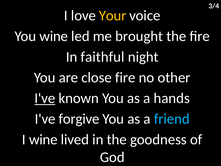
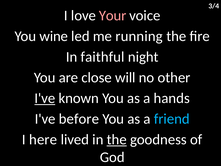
Your colour: yellow -> pink (113, 16)
brought: brought -> running (139, 36)
close fire: fire -> will (125, 77)
forgive: forgive -> before (79, 119)
I wine: wine -> here (43, 139)
the underline: none -> present (117, 139)
